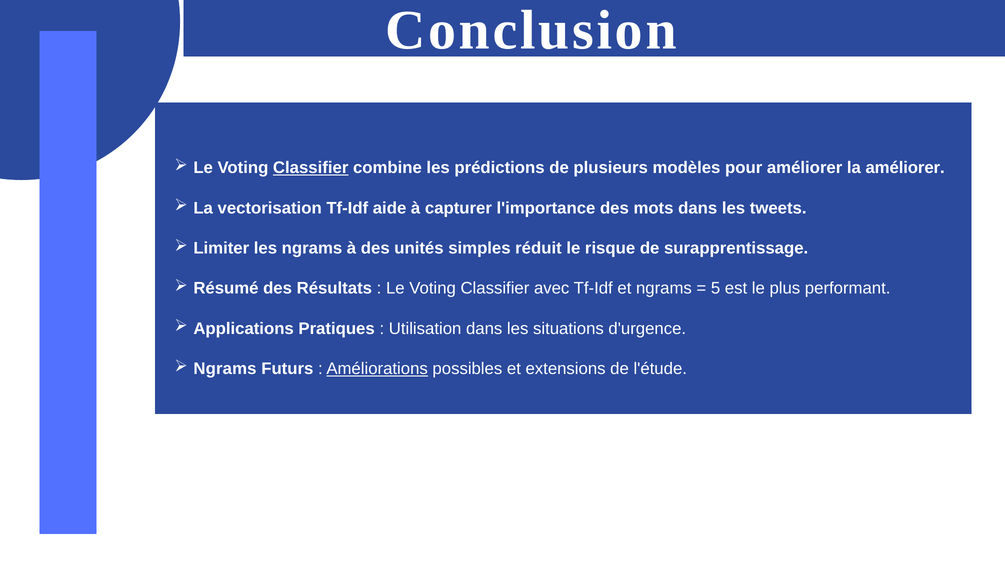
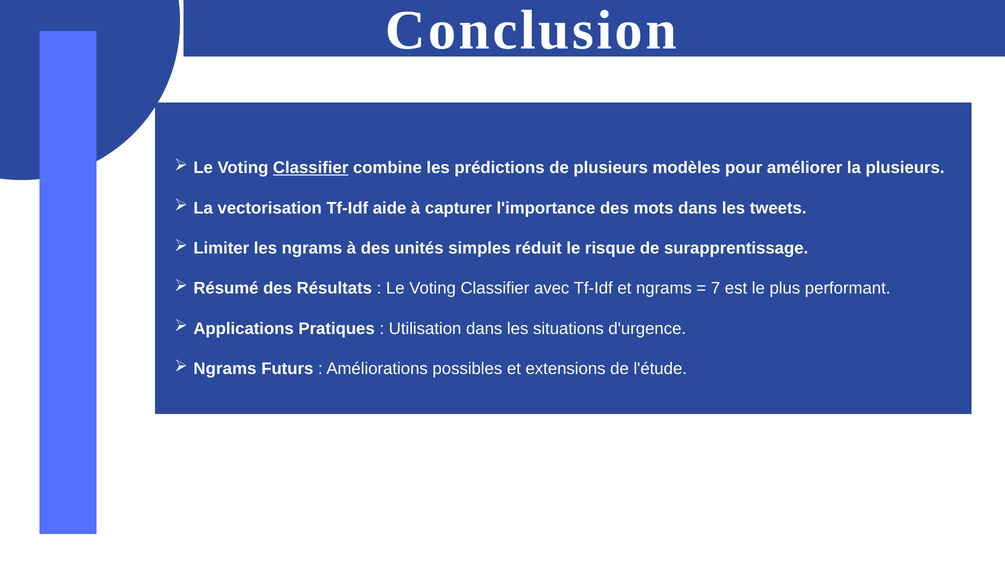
la améliorer: améliorer -> plusieurs (905, 168)
5: 5 -> 7 (716, 289)
Améliorations underline: present -> none (377, 369)
